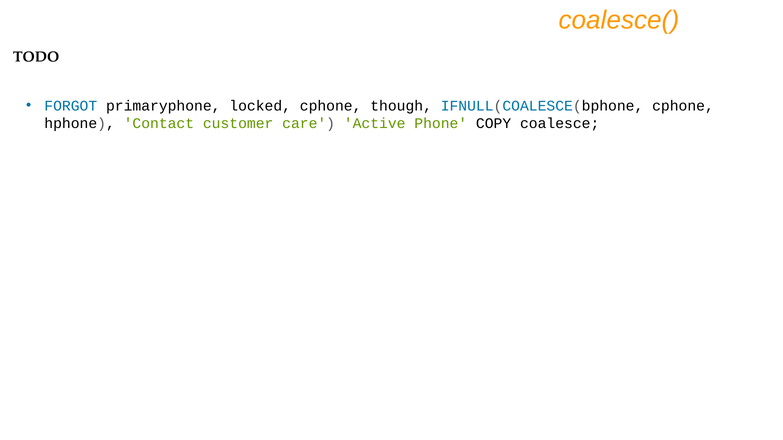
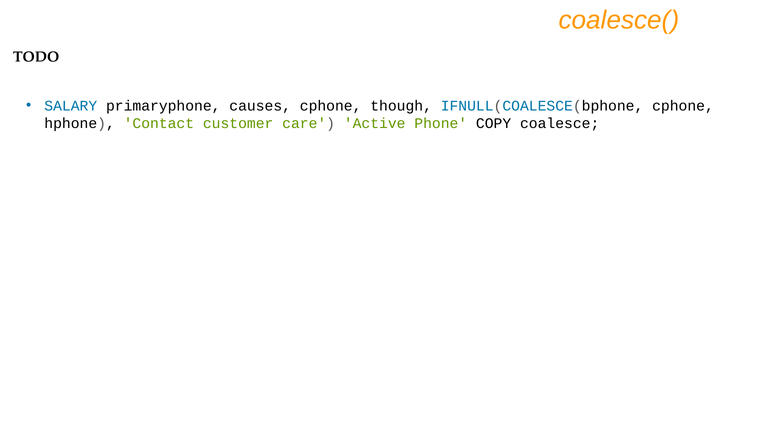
FORGOT: FORGOT -> SALARY (71, 106)
locked: locked -> causes (260, 106)
